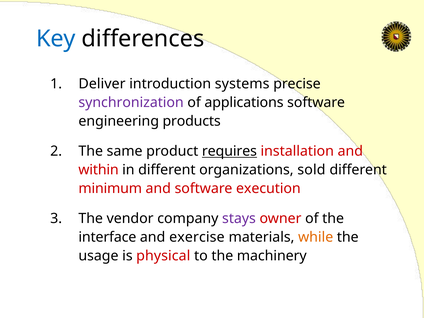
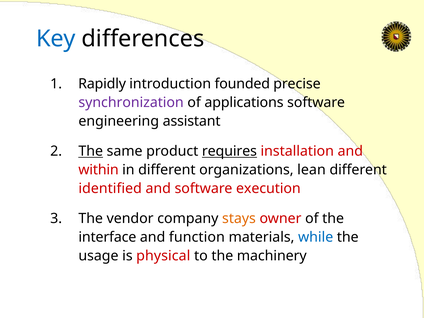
Deliver: Deliver -> Rapidly (102, 84)
systems: systems -> founded (242, 84)
products: products -> assistant (192, 121)
The underline: none -> present (91, 151)
sold: sold -> lean (311, 170)
minimum: minimum -> identified (110, 188)
stays colour: purple -> orange (239, 218)
exercise: exercise -> function (197, 237)
while colour: orange -> blue (316, 237)
